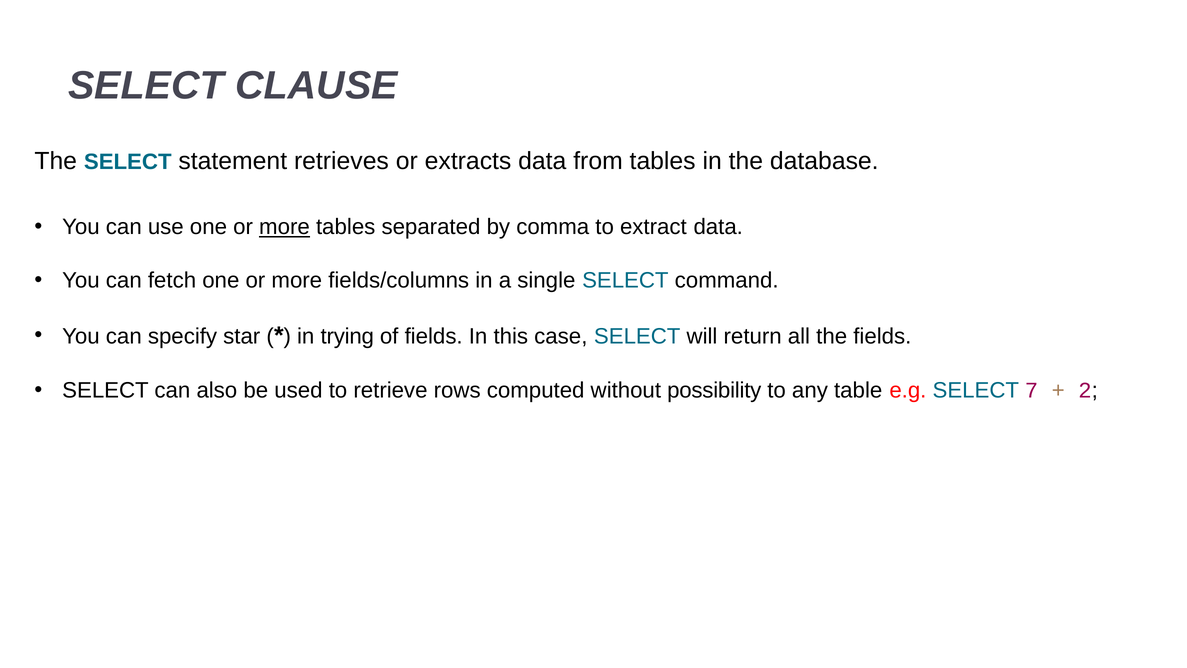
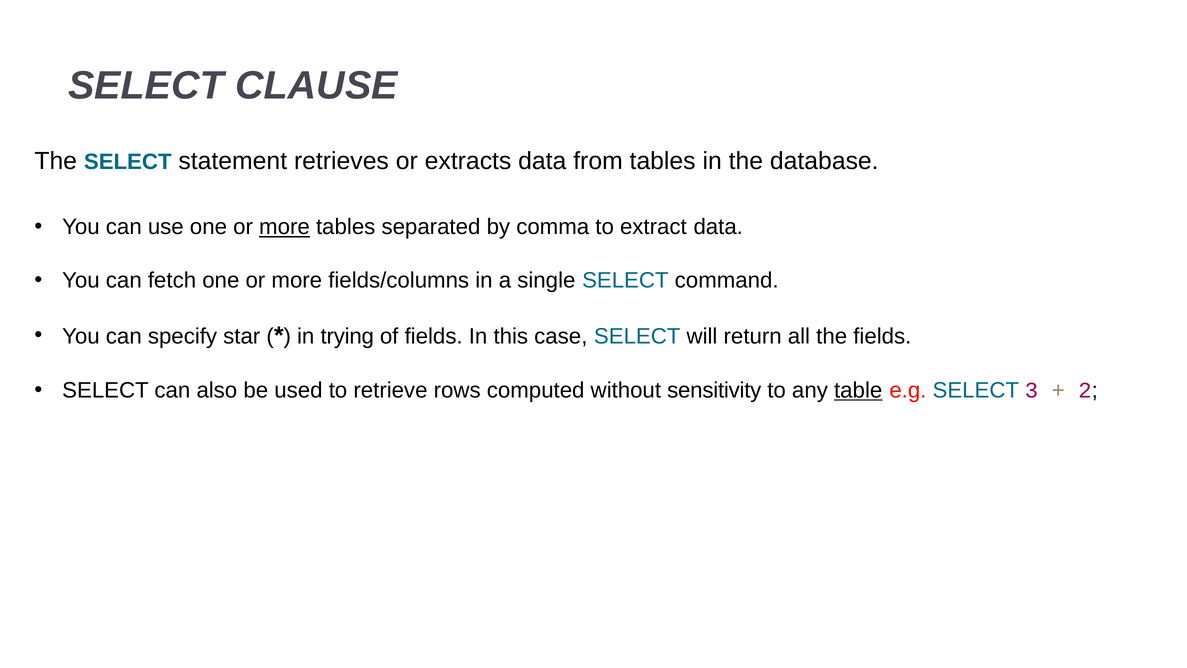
possibility: possibility -> sensitivity (714, 390)
table underline: none -> present (858, 390)
7: 7 -> 3 (1032, 390)
